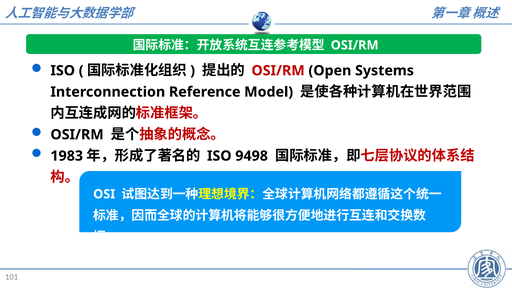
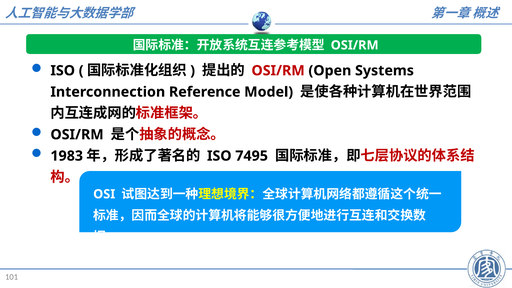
9498: 9498 -> 7495 (252, 156)
